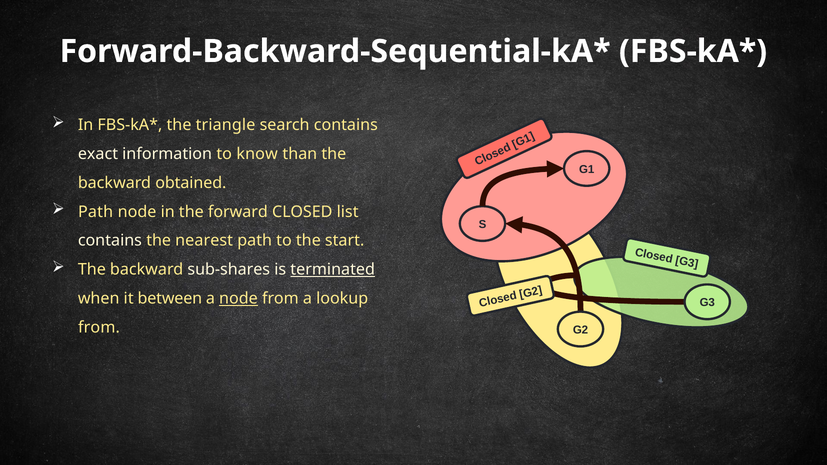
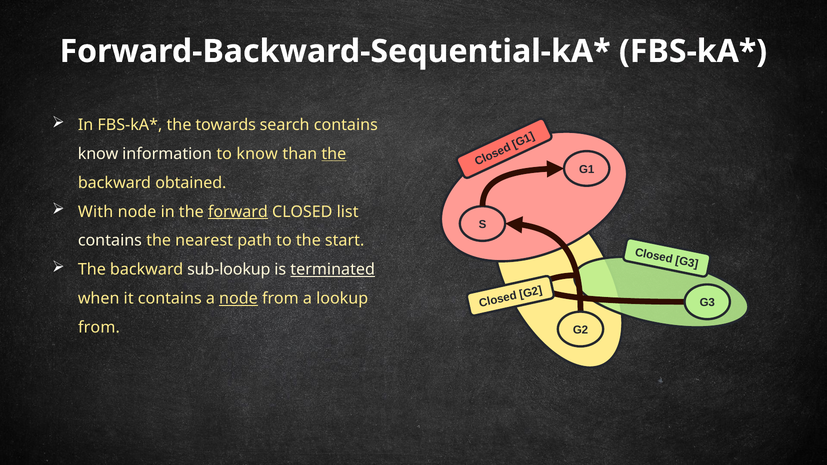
triangle: triangle -> towards (226, 125)
exact: exact -> know (98, 154)
the underline: none -> present (334, 154)
Path: Path -> With (96, 212)
forward underline: none -> present (238, 212)
sub-shares: sub-shares -> sub-lookup (229, 270)
it between: between -> contains (170, 299)
